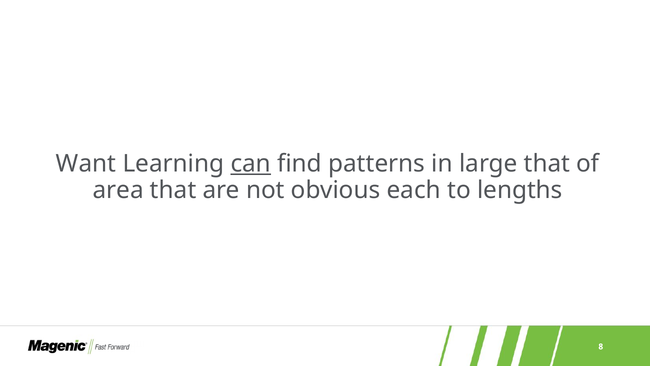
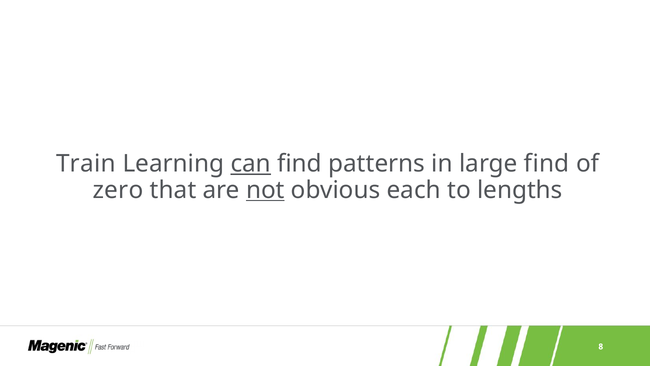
Want: Want -> Train (86, 163)
large that: that -> find (547, 163)
area: area -> zero (118, 190)
not underline: none -> present (265, 190)
